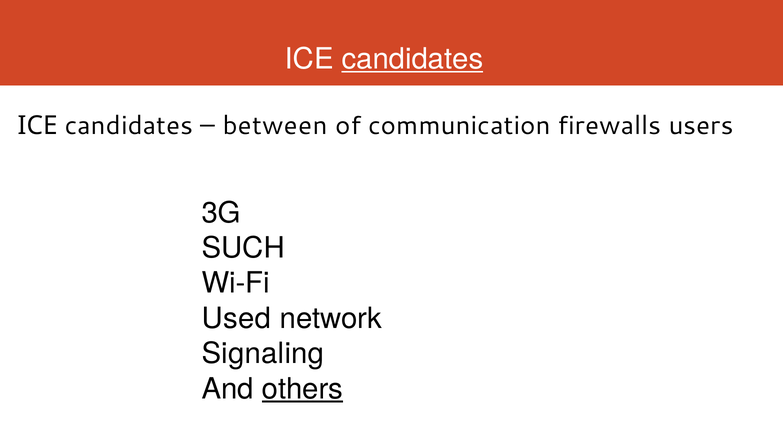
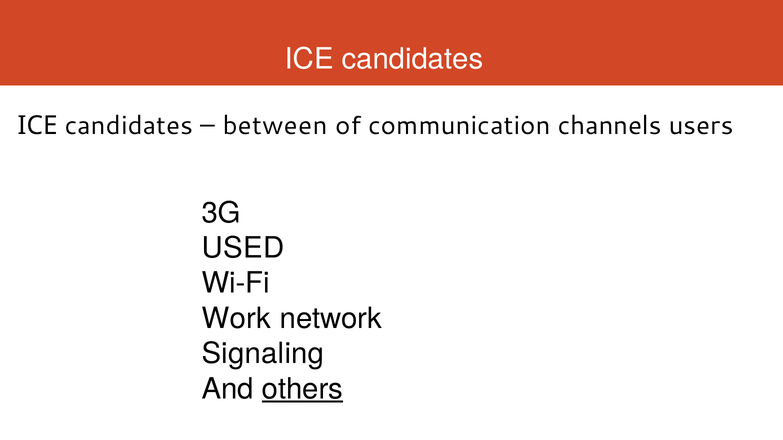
candidates underline: present -> none (412, 59)
firewalls: firewalls -> channels (610, 126)
SUCH: SUCH -> USED (243, 248)
Used: Used -> Work (236, 319)
